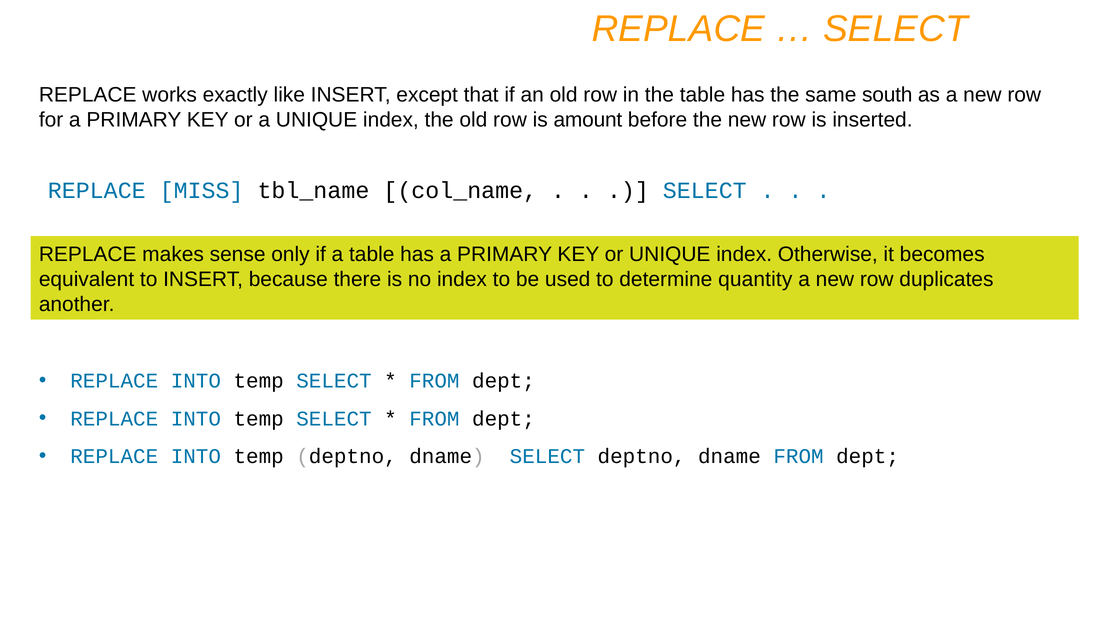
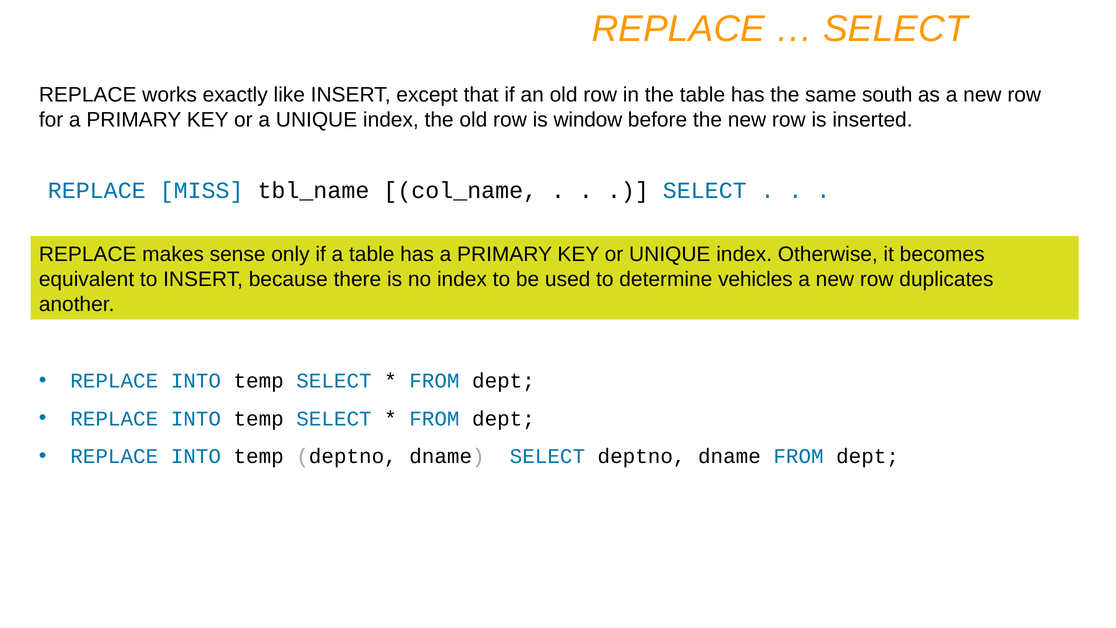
amount: amount -> window (588, 120)
quantity: quantity -> vehicles (755, 279)
